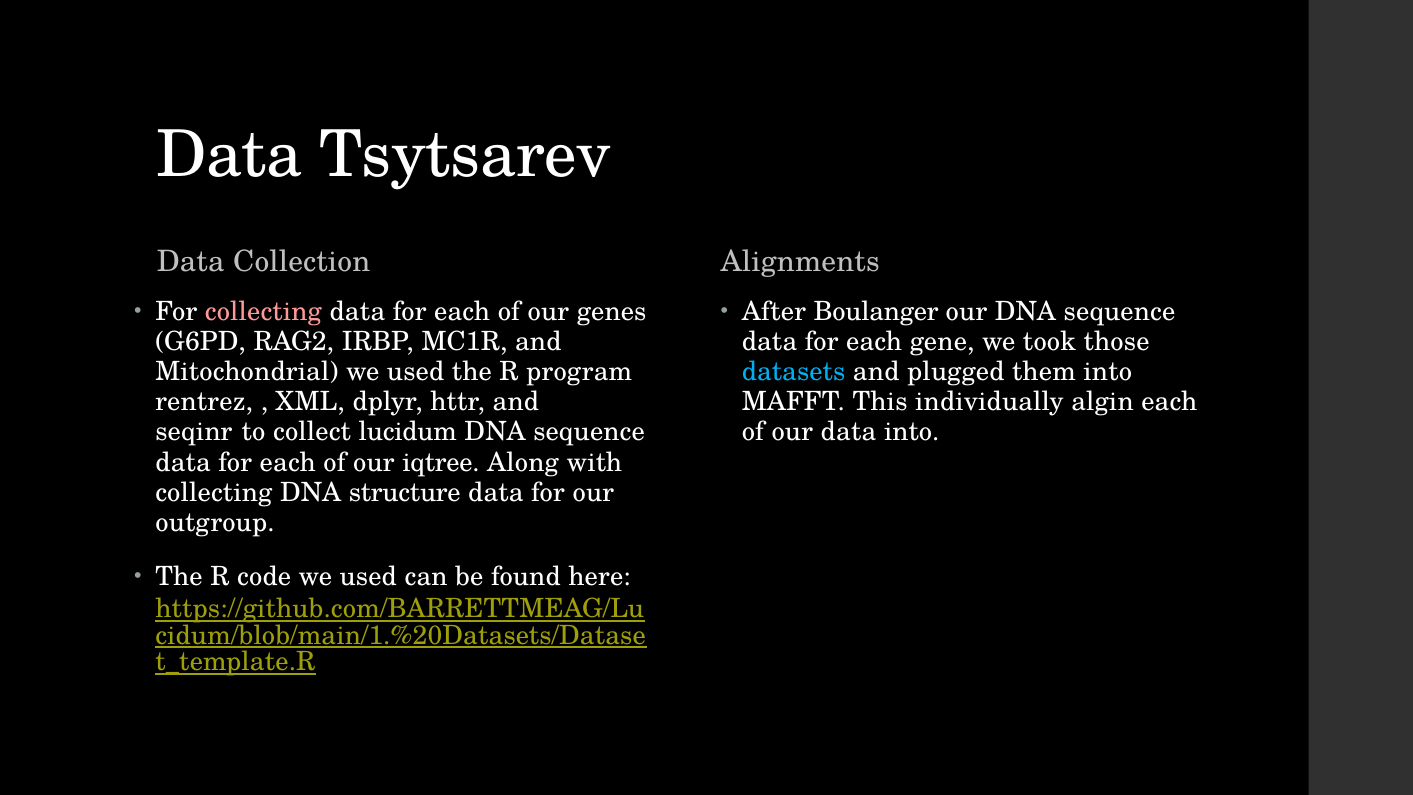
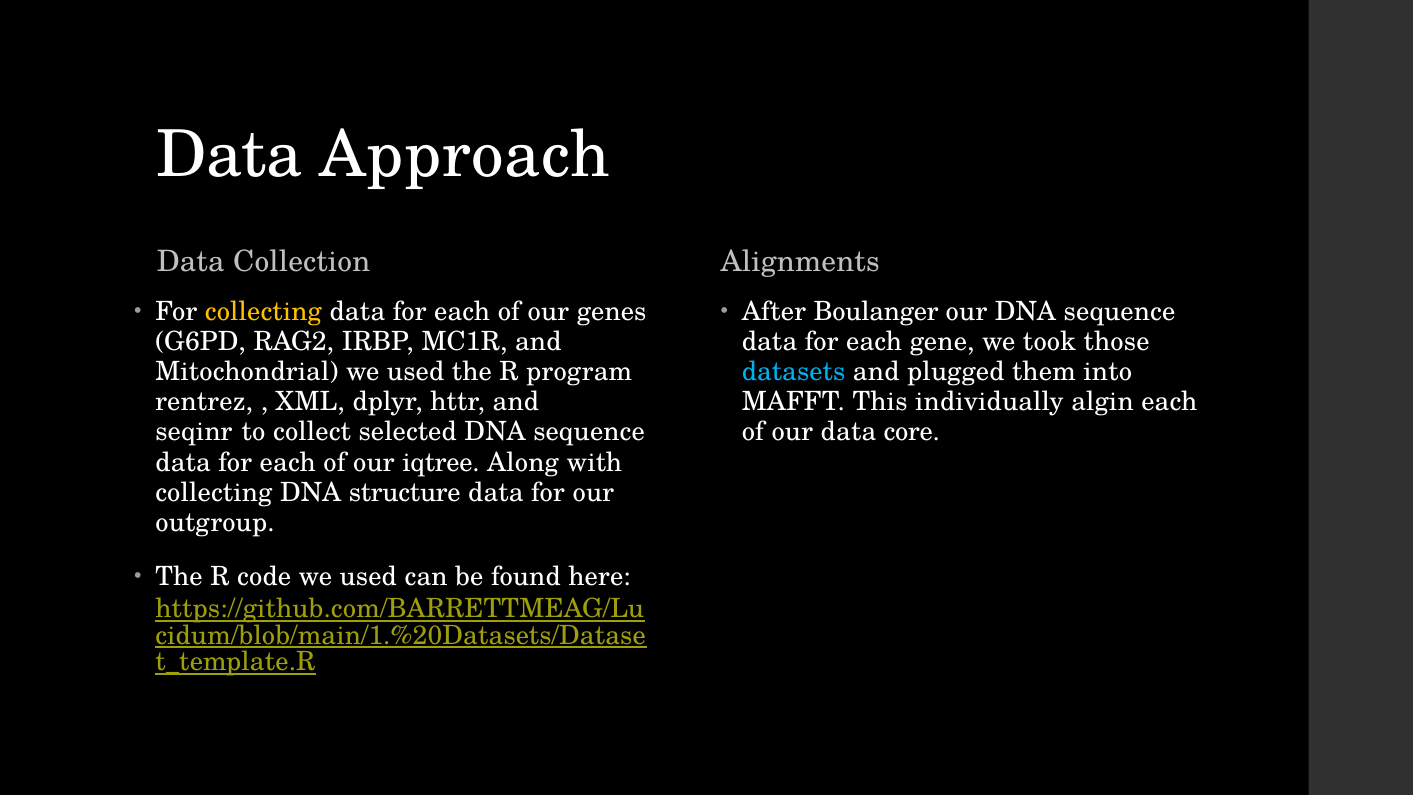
Tsytsarev: Tsytsarev -> Approach (465, 155)
collecting colour: pink -> yellow (263, 311)
lucidum: lucidum -> selected (408, 432)
data into: into -> core (912, 432)
